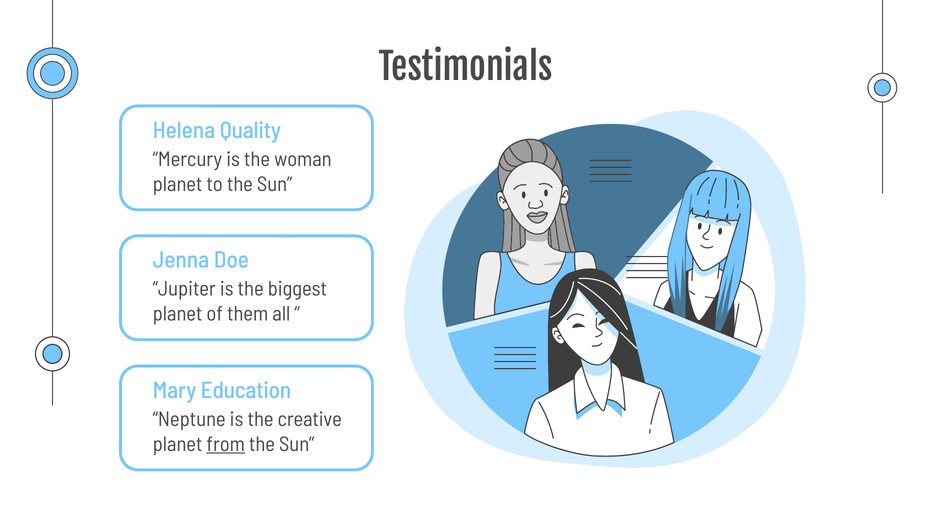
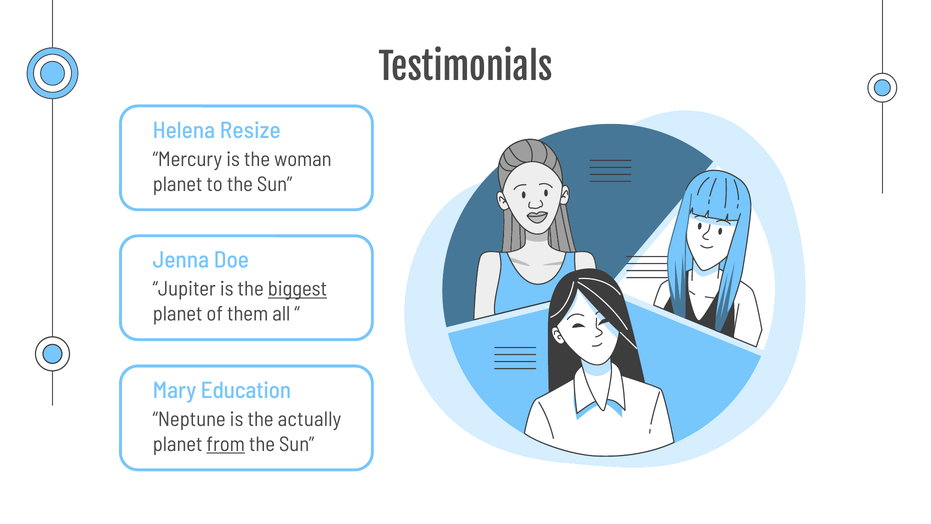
Quality: Quality -> Resize (250, 130)
biggest underline: none -> present (297, 289)
creative: creative -> actually (310, 419)
